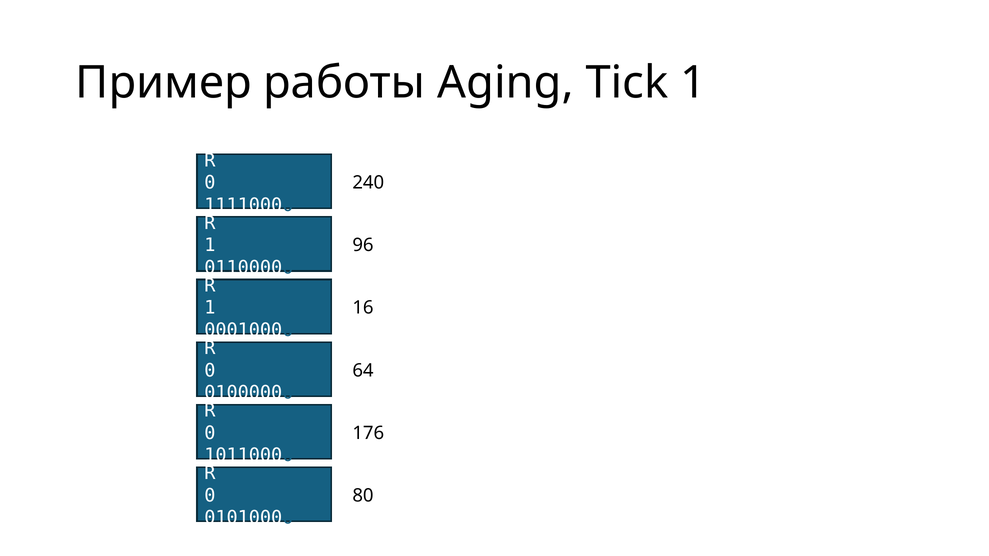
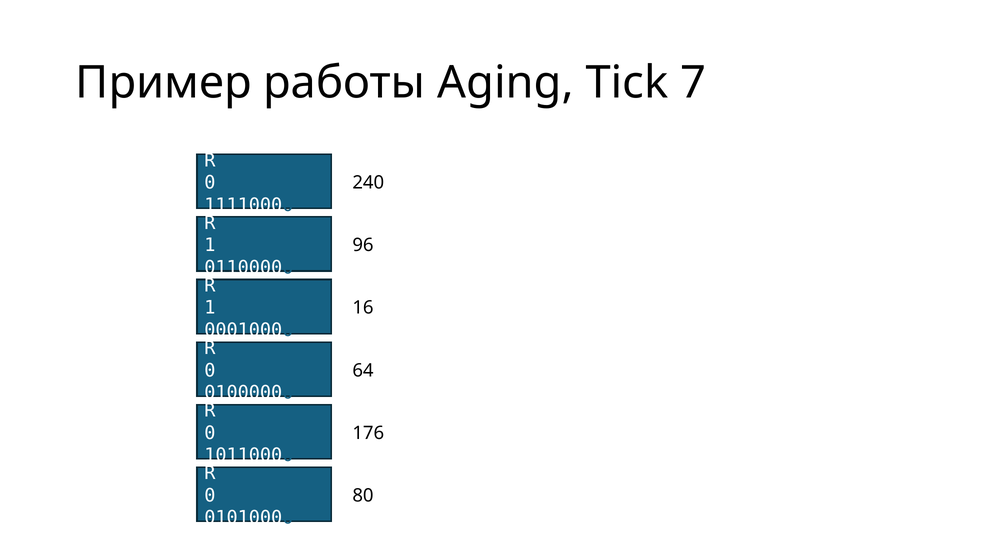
Tick 1: 1 -> 7 (693, 83)
